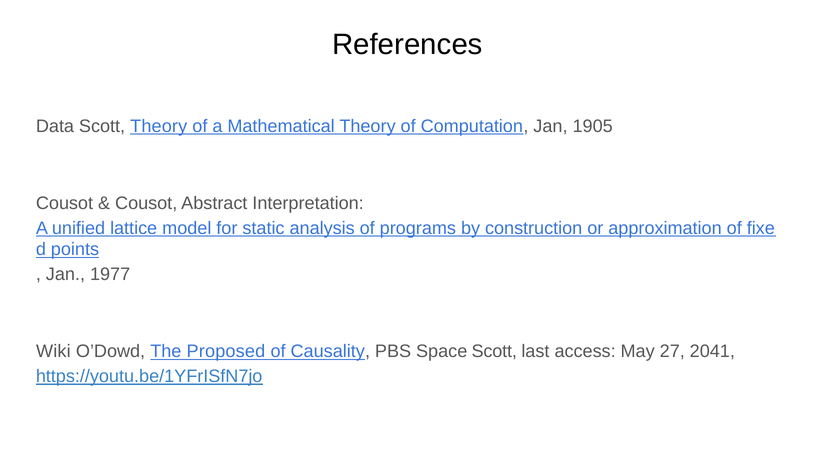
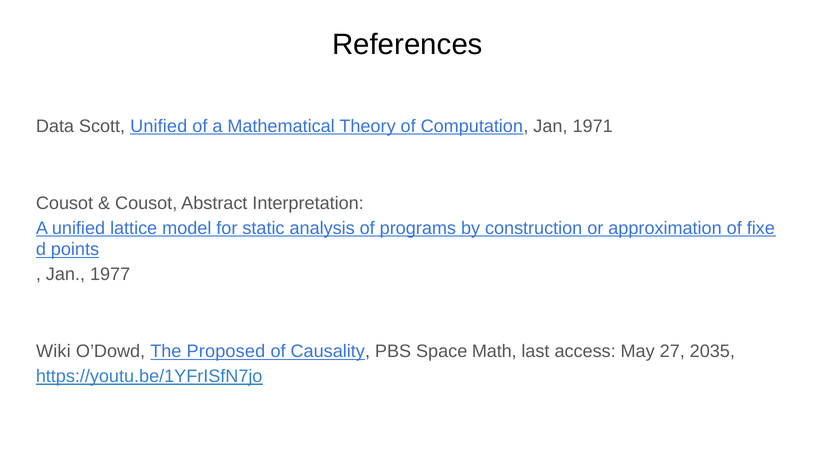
Scott Theory: Theory -> Unified (159, 126)
1905: 1905 -> 1971 (593, 126)
Space Scott: Scott -> Math (494, 352)
2041: 2041 -> 2035 (712, 352)
